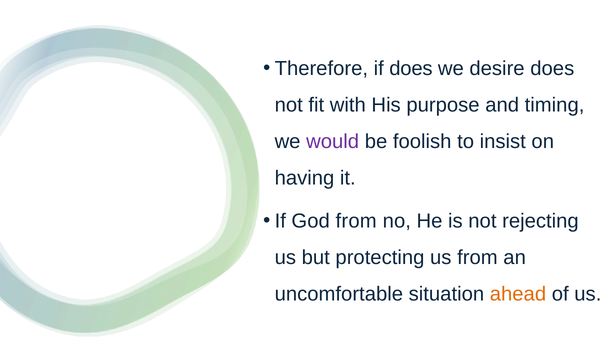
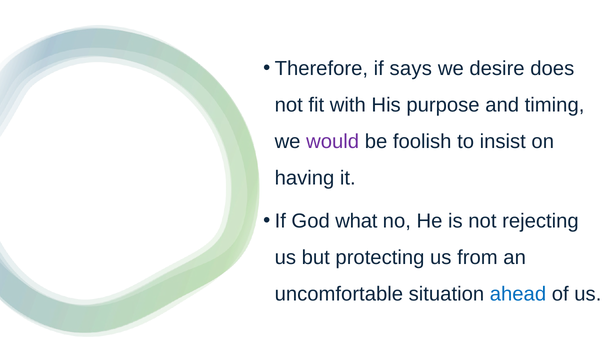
if does: does -> says (411, 69)
God from: from -> what (356, 221)
ahead colour: orange -> blue (518, 294)
